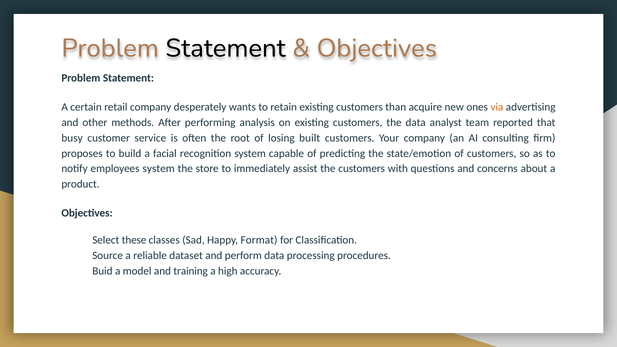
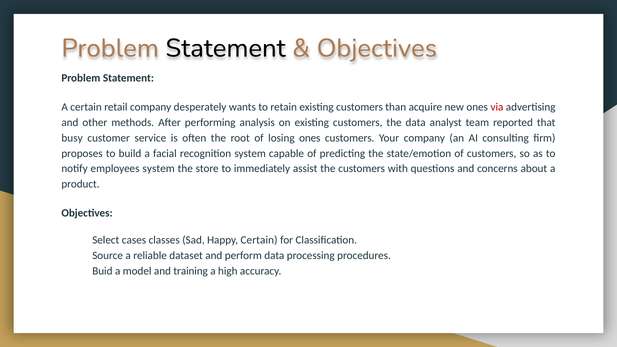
via colour: orange -> red (497, 107)
losing built: built -> ones (310, 138)
these: these -> cases (134, 240)
Happy Format: Format -> Certain (259, 240)
